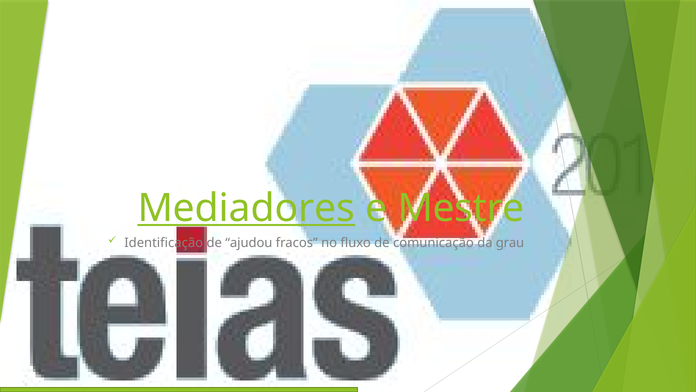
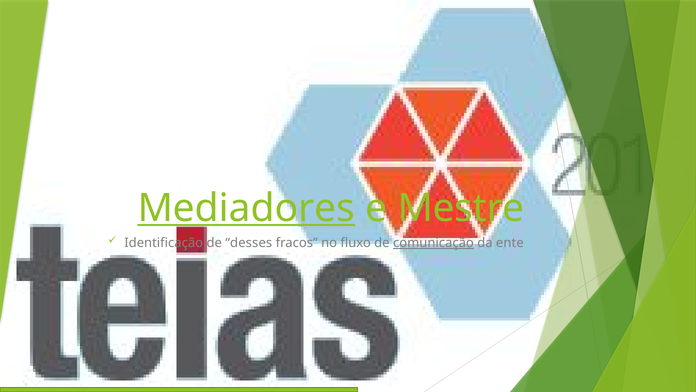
ajudou: ajudou -> desses (249, 243)
comunicação underline: none -> present (433, 243)
grau: grau -> ente (510, 243)
